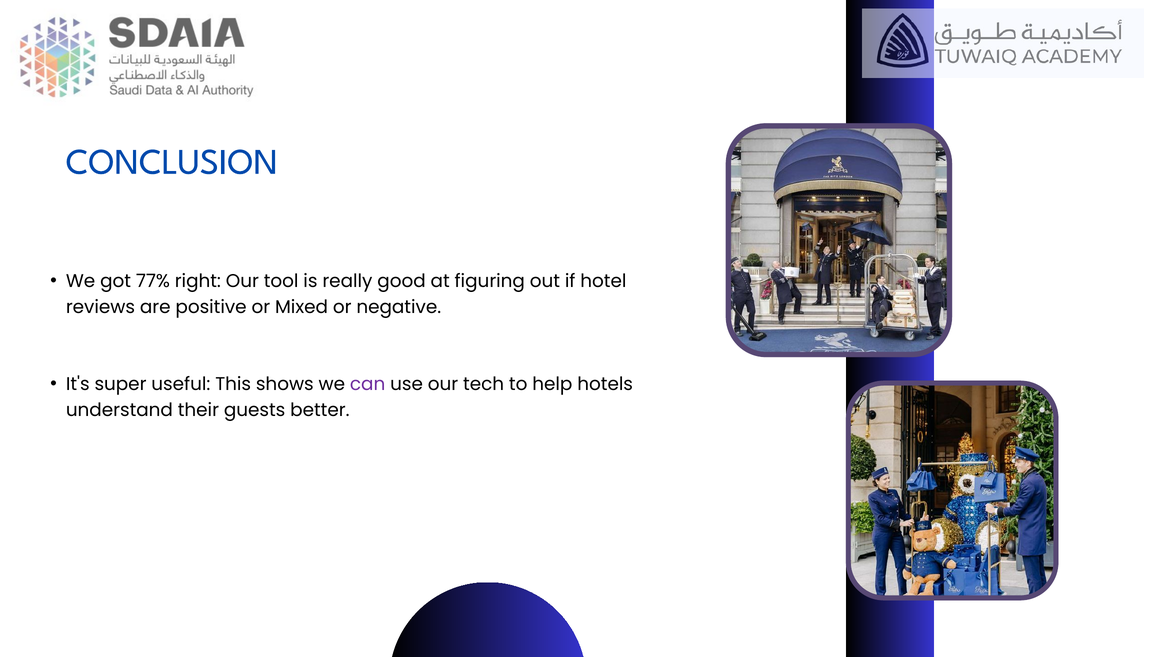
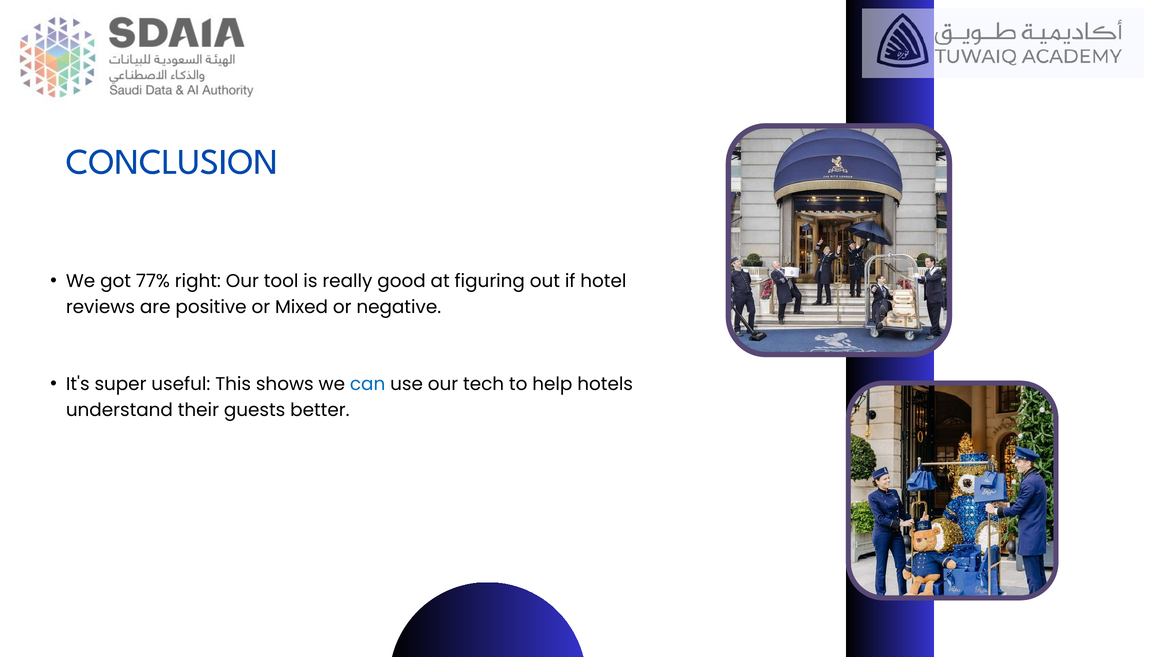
can colour: purple -> blue (368, 384)
